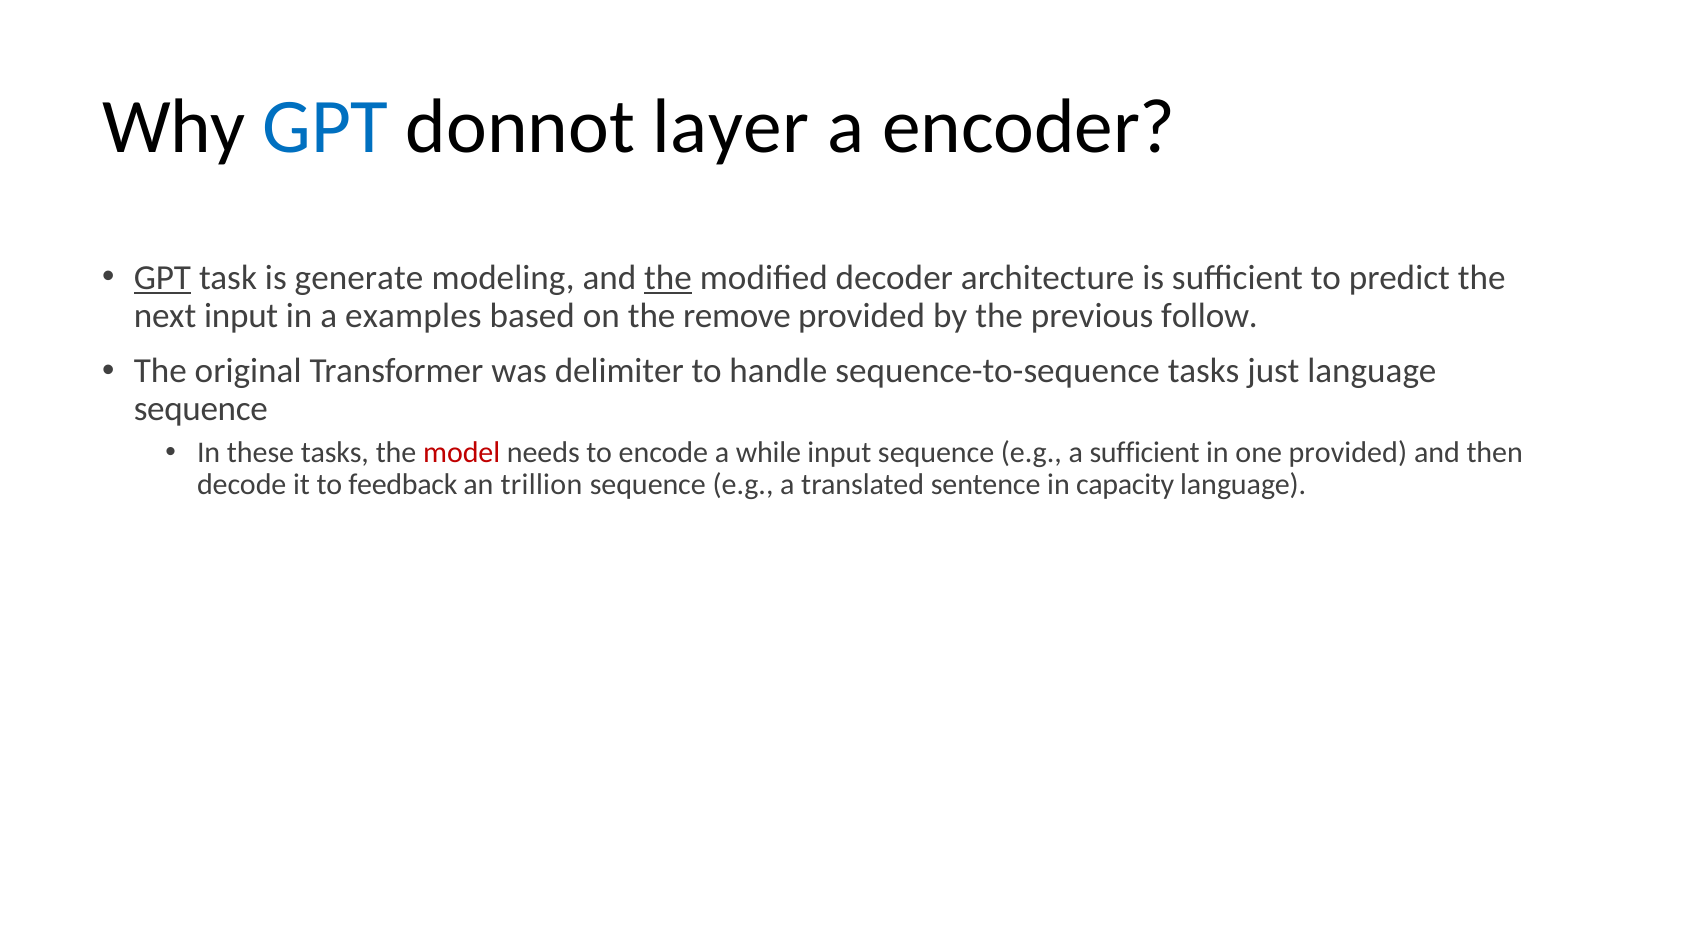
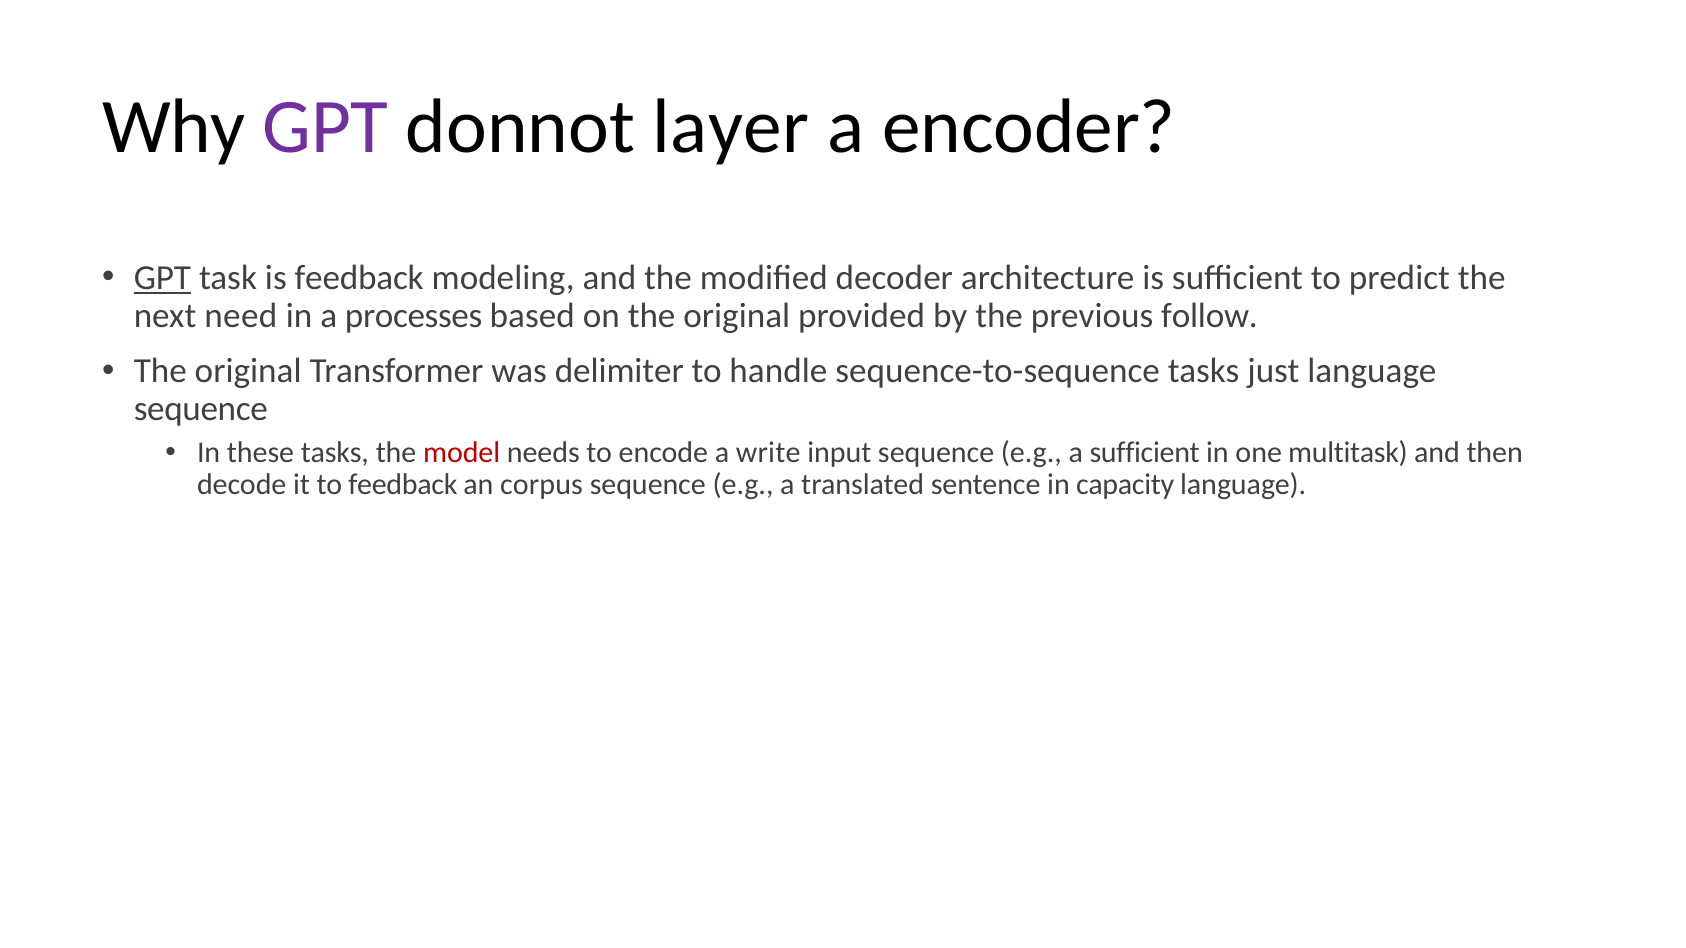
GPT colour: blue -> purple (326, 127)
is generate: generate -> feedback (359, 278)
the underline: present -> none (668, 278)
next input: input -> need (241, 316)
examples: examples -> processes (414, 316)
on the remove: remove -> original (737, 316)
while: while -> write (768, 453)
one provided: provided -> multitask (1348, 453)
trillion: trillion -> corpus (542, 485)
